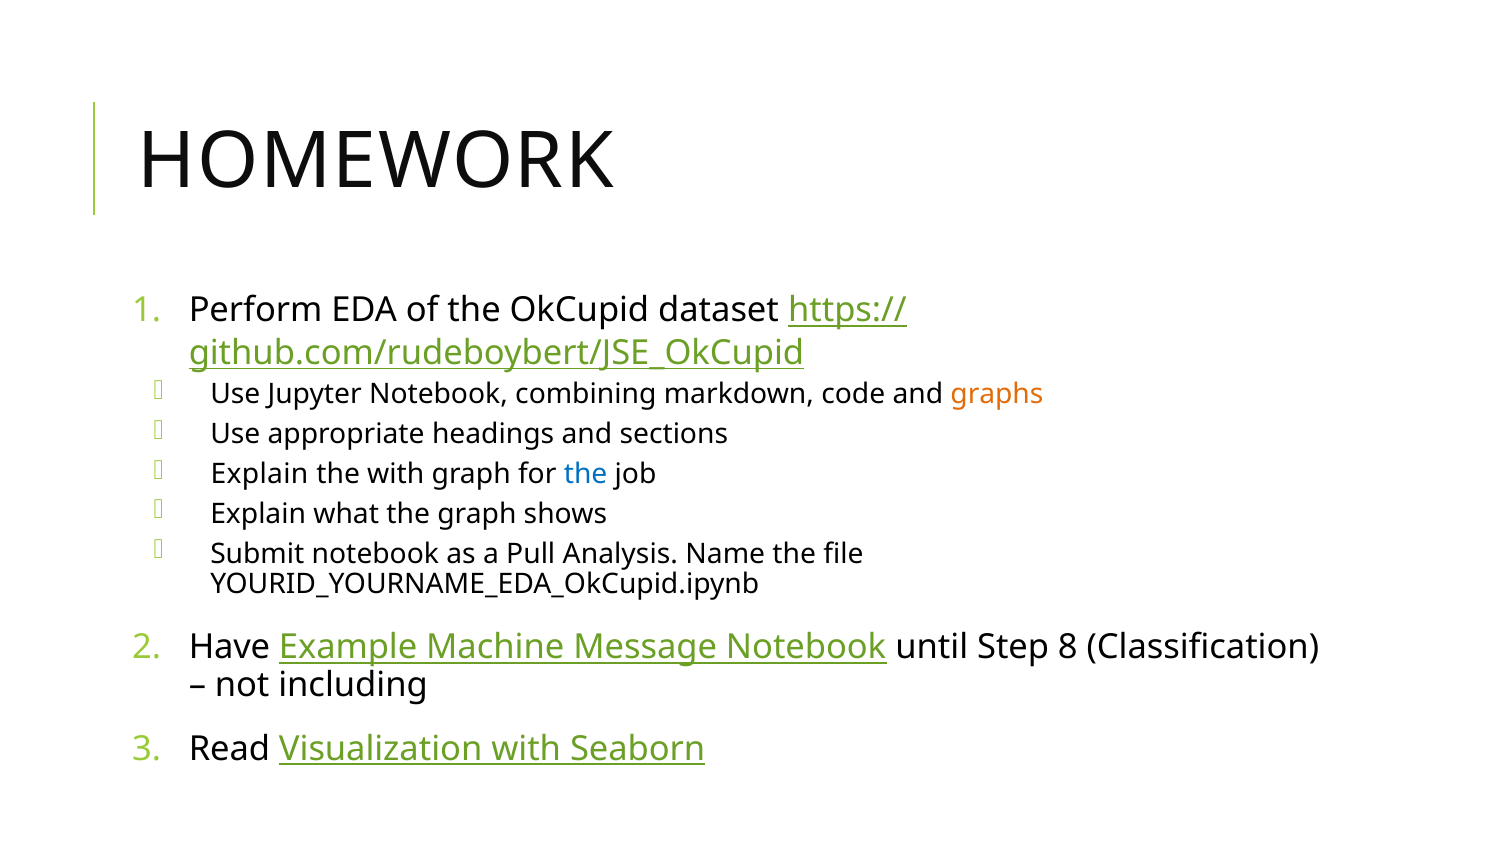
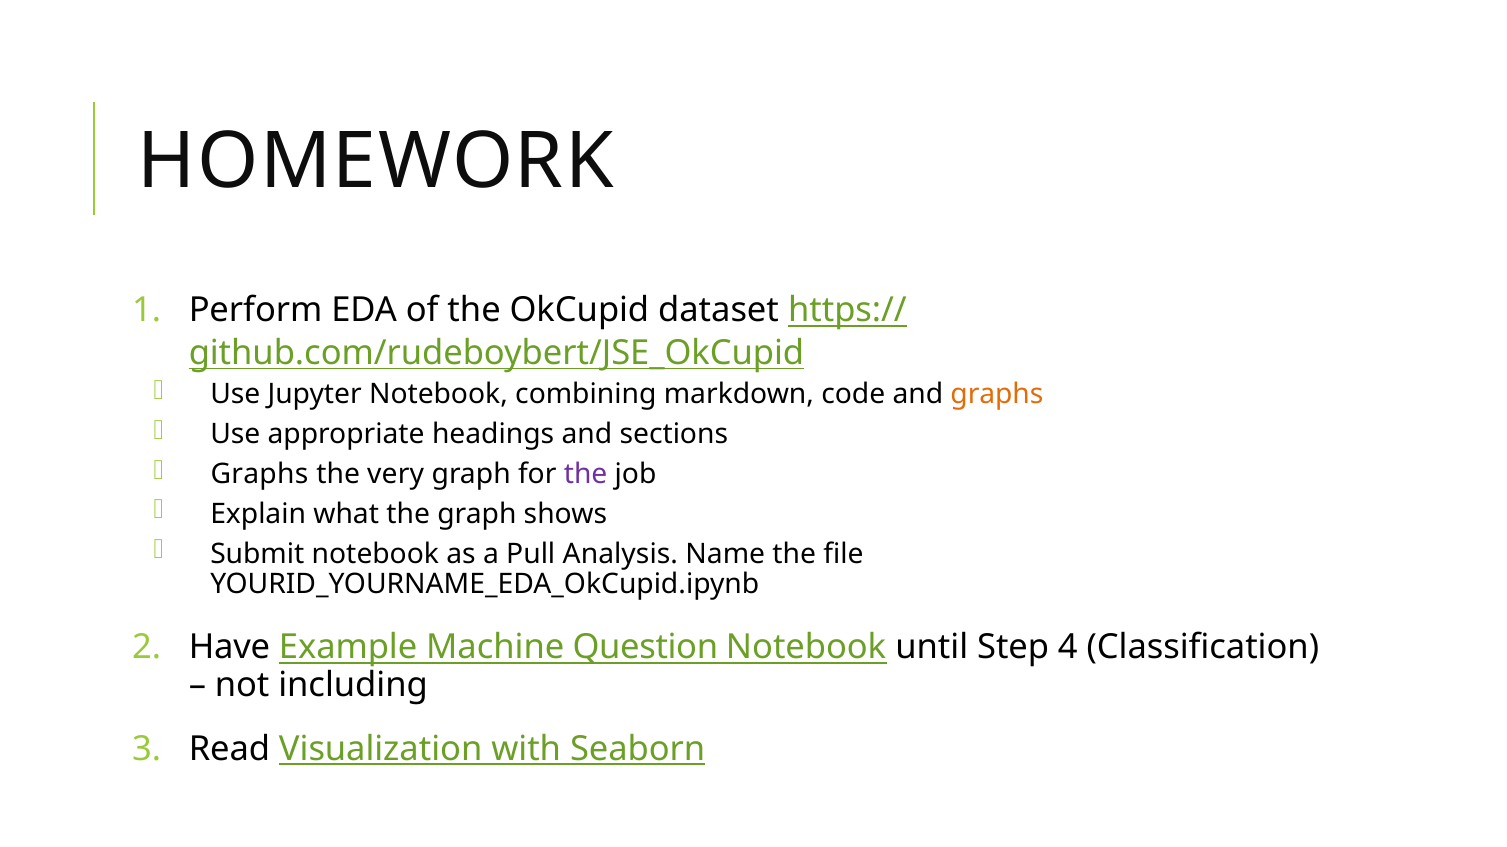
Explain: Explain -> Graphs (259, 474)
the with: with -> very (396, 474)
the colour: blue -> purple (586, 474)
Message: Message -> Question (645, 648)
8: 8 -> 4 (1068, 648)
